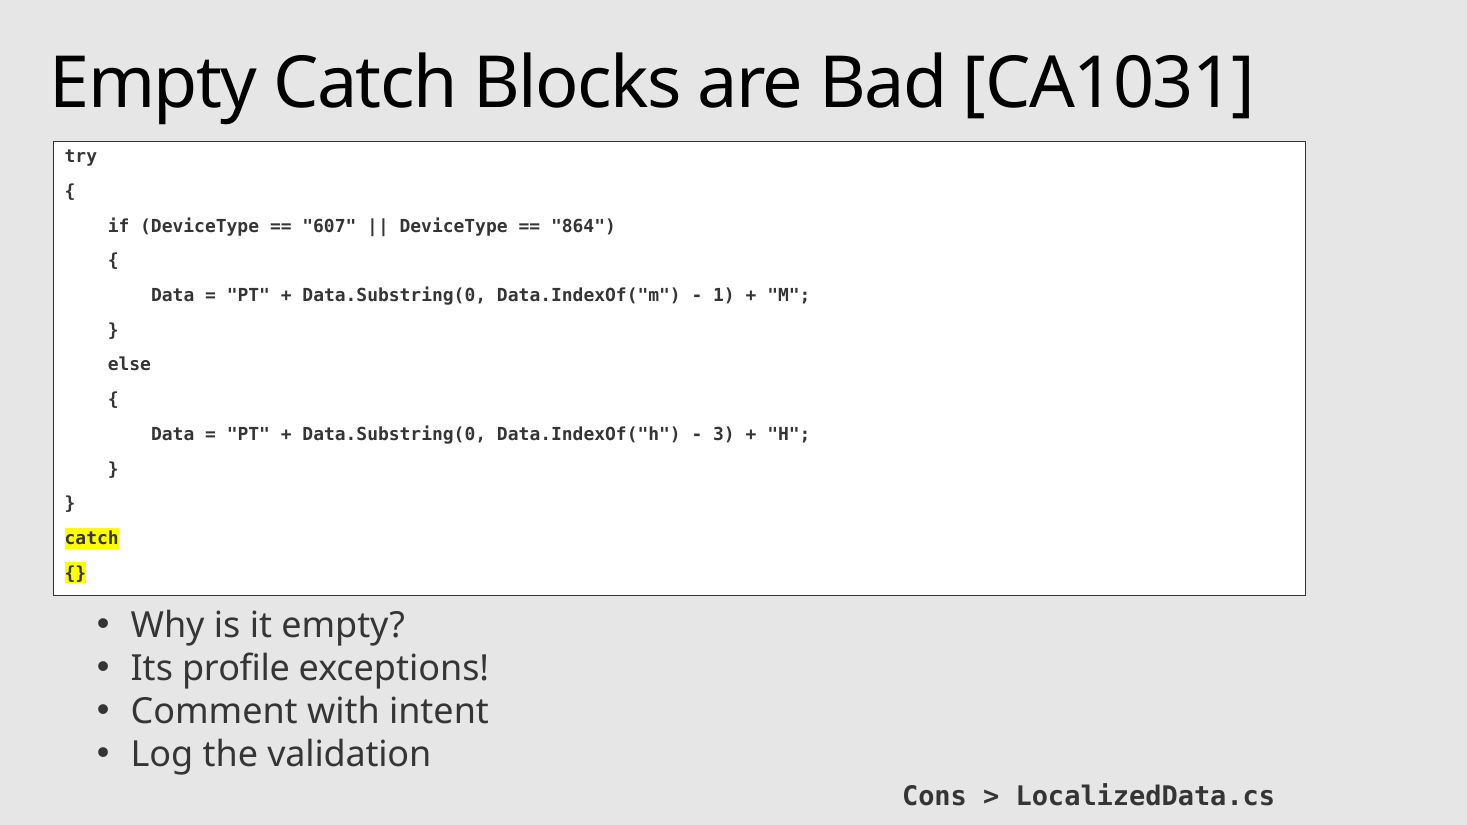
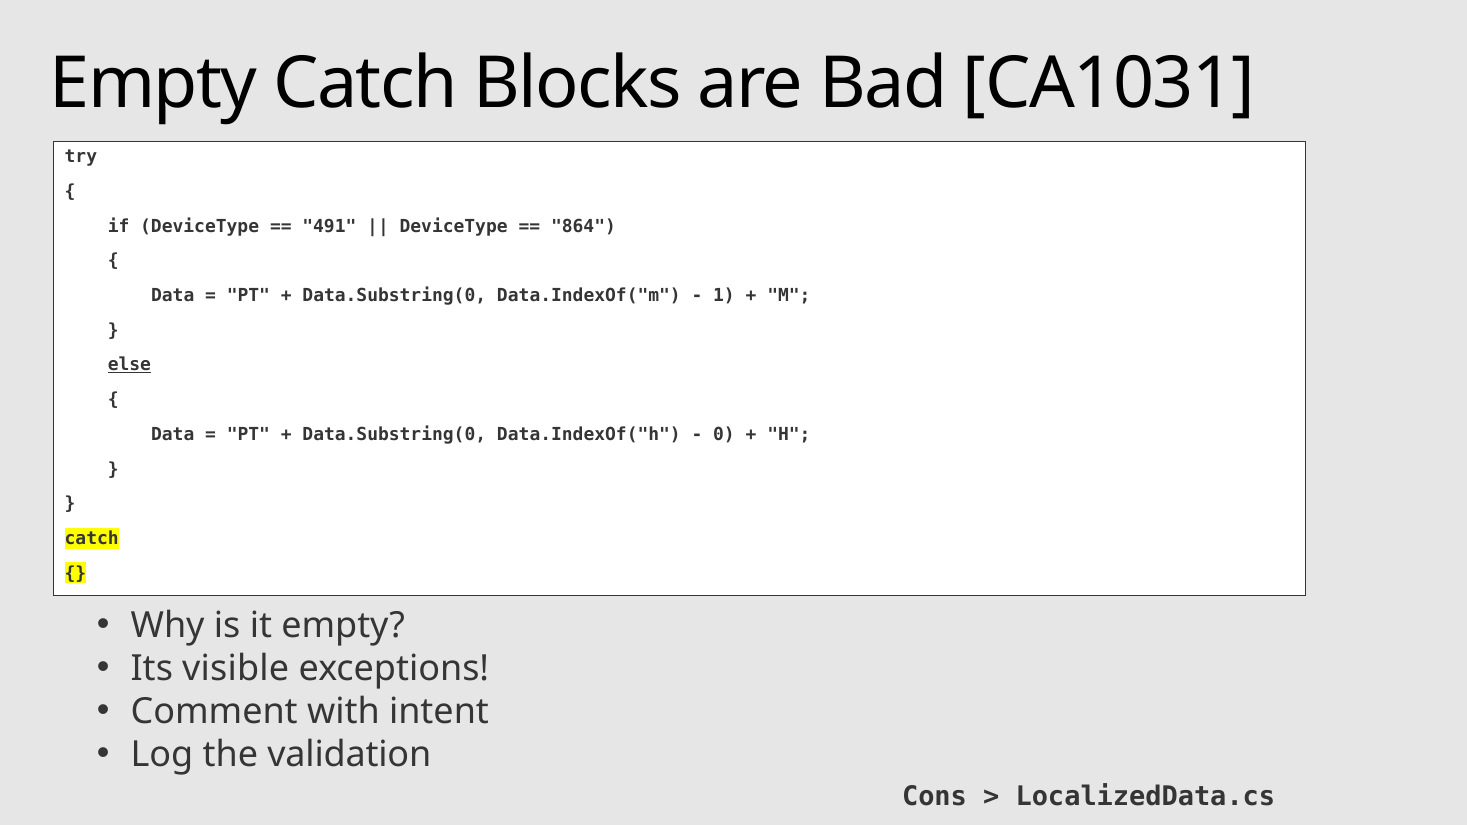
607: 607 -> 491 (329, 226)
else underline: none -> present (129, 365)
3: 3 -> 0 (724, 434)
profile: profile -> visible (236, 668)
